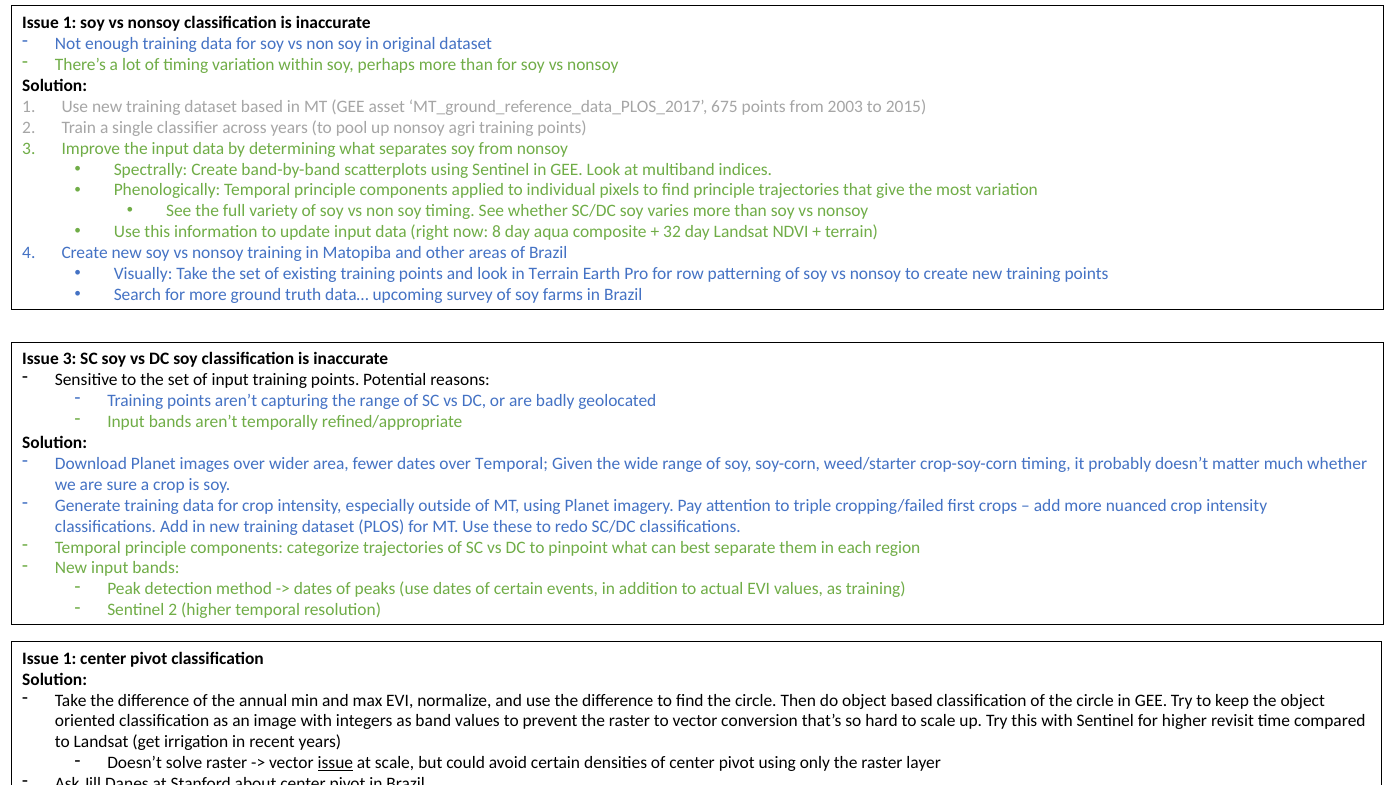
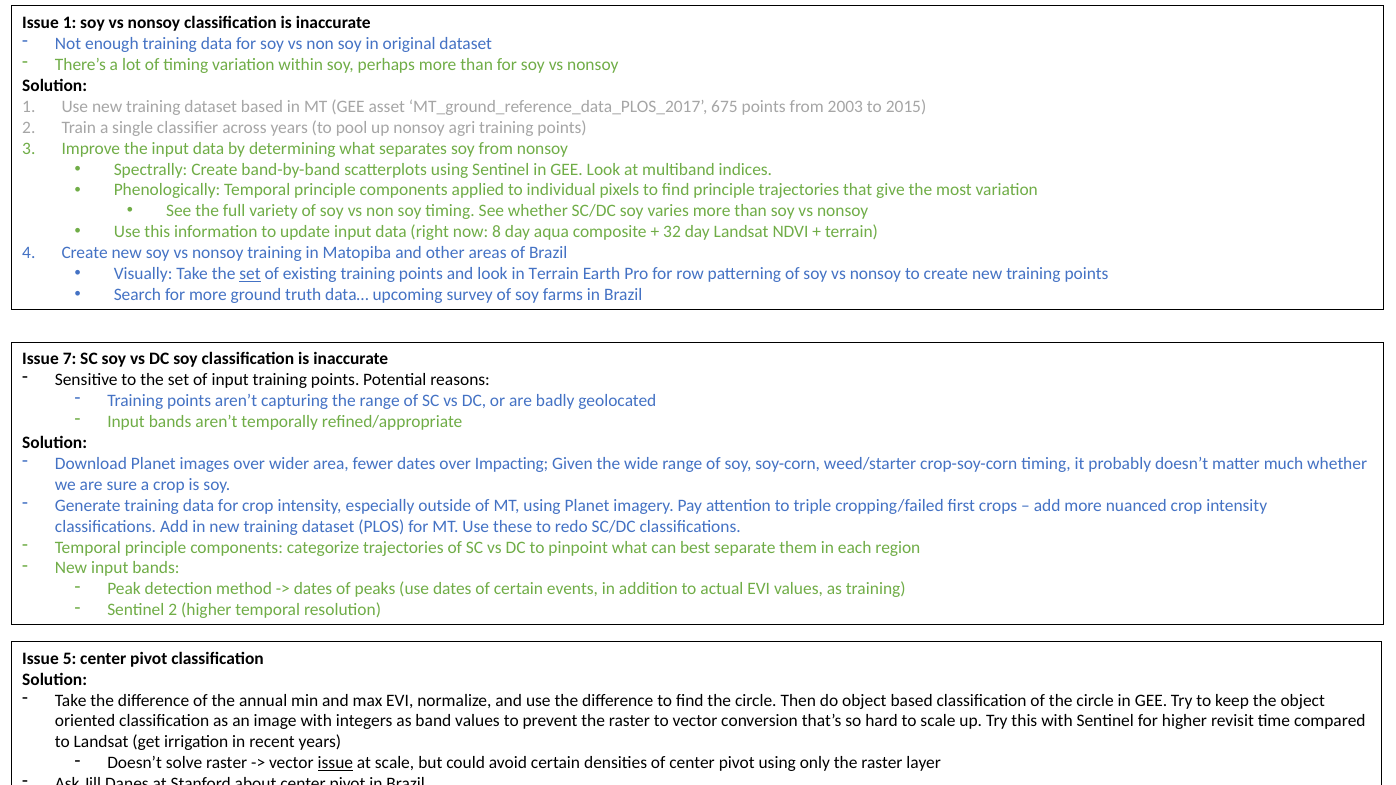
set underline: none -> present (250, 274)
Issue 3: 3 -> 7 (70, 359)
over Temporal: Temporal -> Impacting (512, 464)
1: 1 -> 5 (70, 659)
